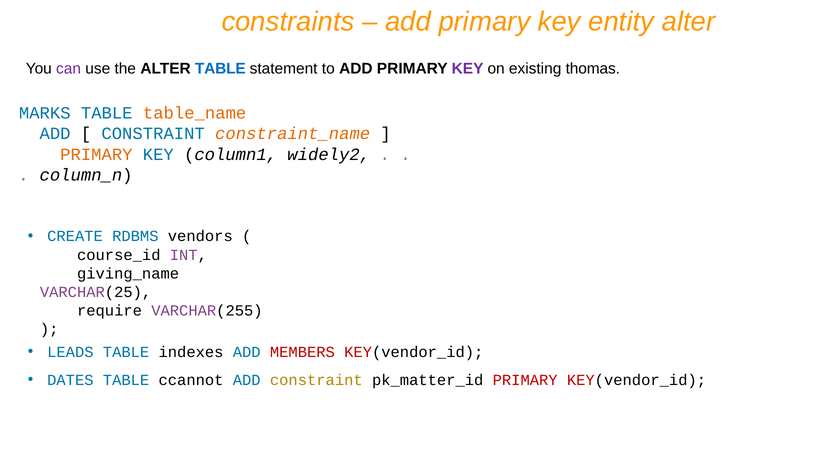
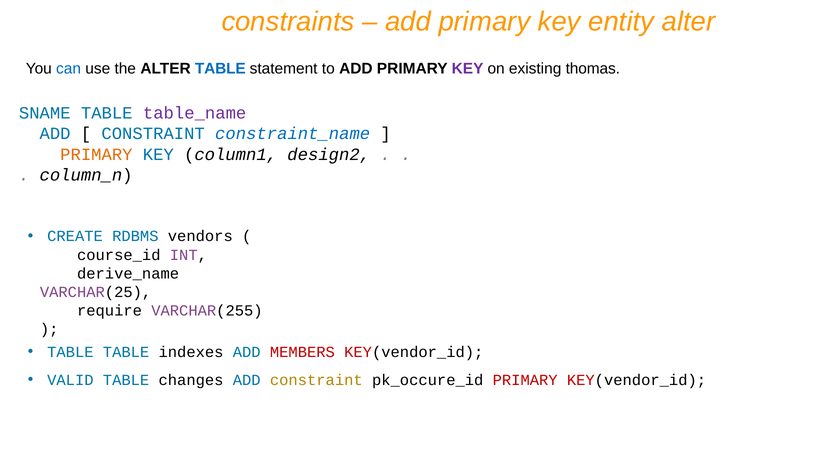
can colour: purple -> blue (69, 69)
MARKS: MARKS -> SNAME (45, 113)
table_name colour: orange -> purple (195, 113)
constraint_name colour: orange -> blue (293, 134)
widely2: widely2 -> design2 (329, 154)
giving_name: giving_name -> derive_name (128, 274)
LEADS: LEADS -> TABLE (70, 352)
DATES: DATES -> VALID (70, 380)
ccannot: ccannot -> changes (191, 380)
pk_matter_id: pk_matter_id -> pk_occure_id (428, 380)
